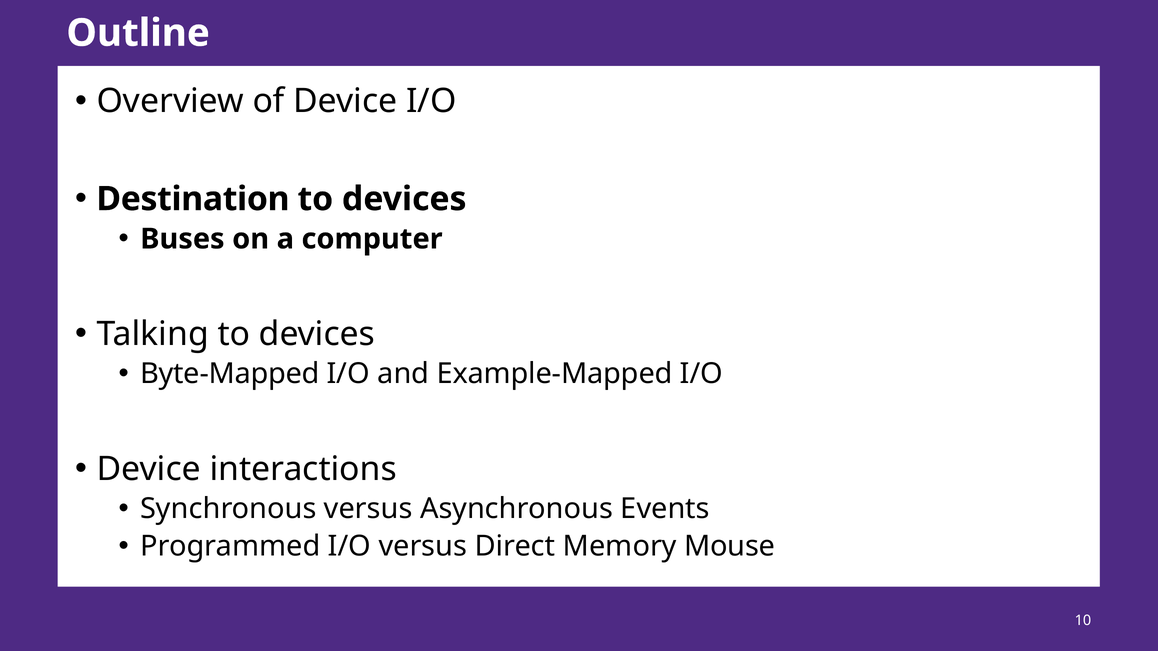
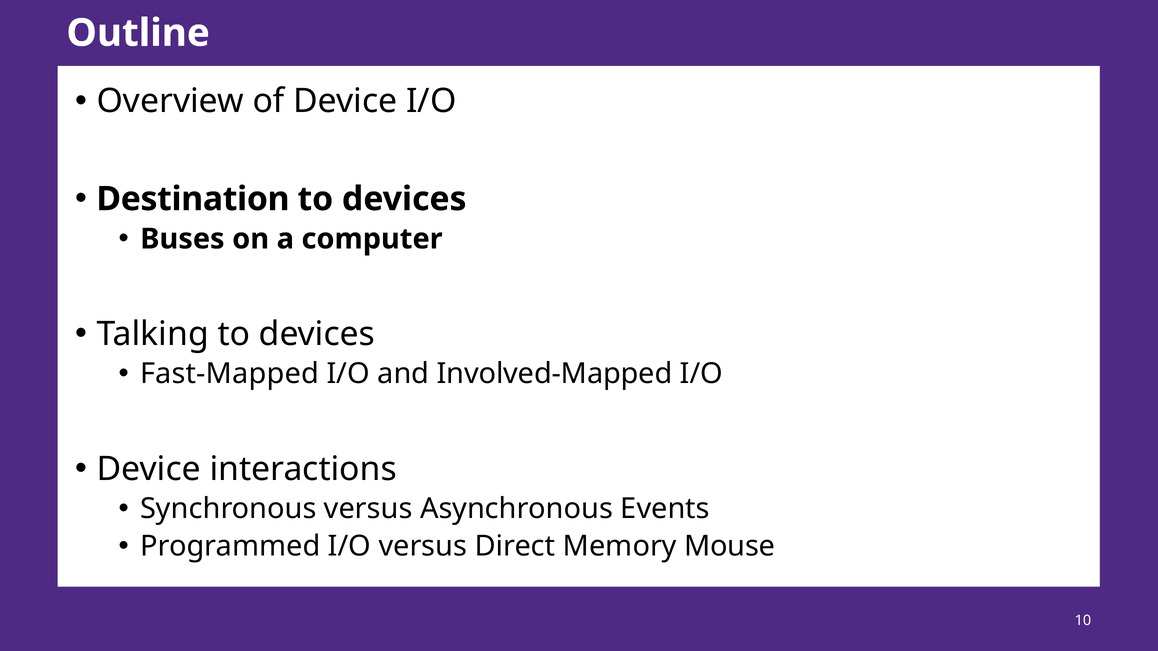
Byte-Mapped: Byte-Mapped -> Fast-Mapped (230, 374)
Example-Mapped: Example-Mapped -> Involved-Mapped (555, 374)
